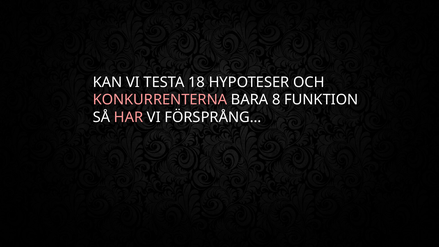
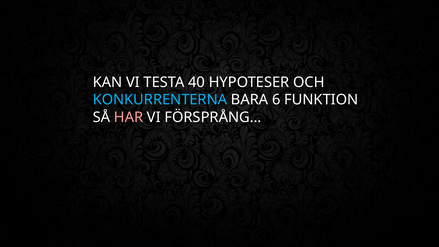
18: 18 -> 40 (197, 82)
KONKURRENTERNA colour: pink -> light blue (160, 100)
8: 8 -> 6 (276, 100)
